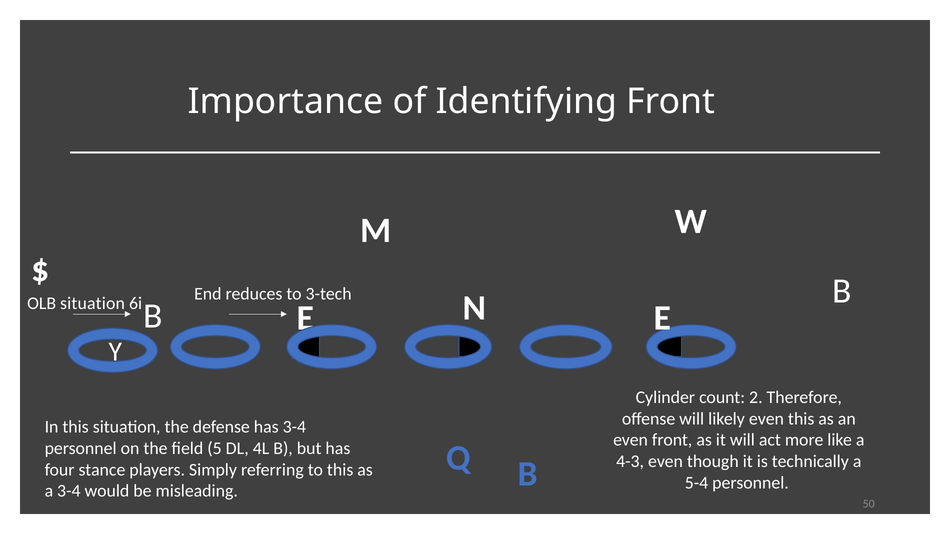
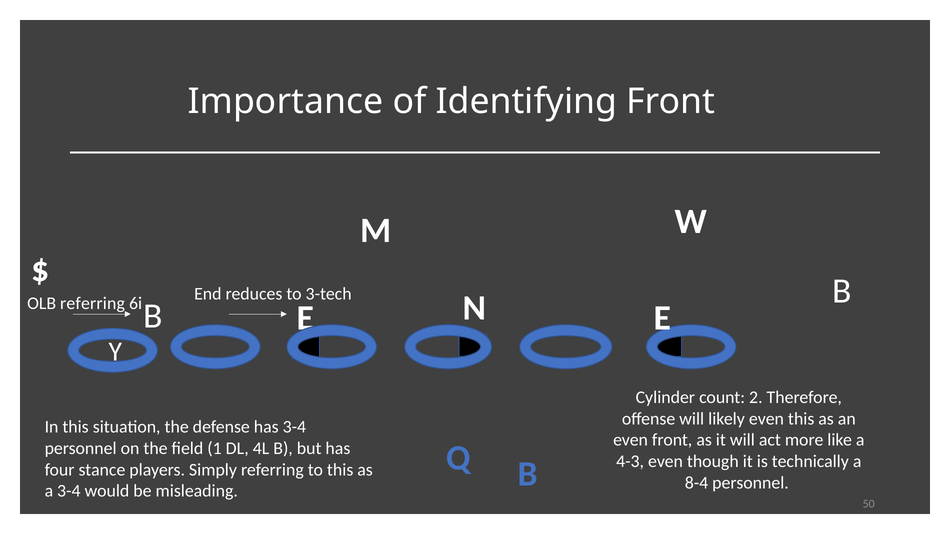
OLB situation: situation -> referring (92, 303)
5: 5 -> 1 (215, 449)
5-4: 5-4 -> 8-4 (697, 483)
